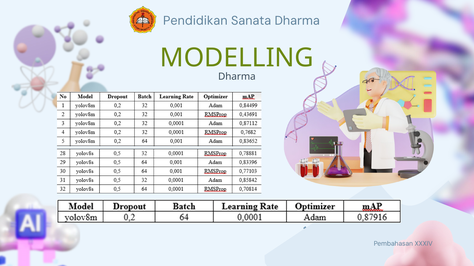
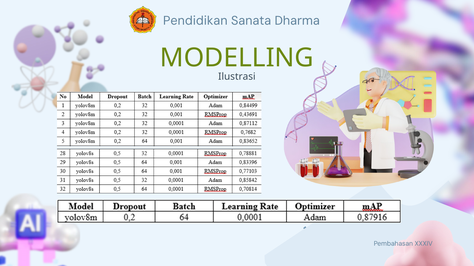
Dharma: Dharma -> Ilustrasi (237, 77)
